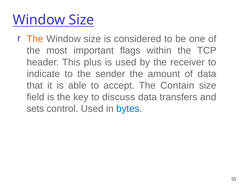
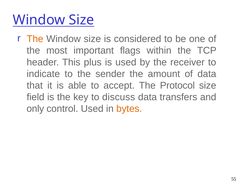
Contain: Contain -> Protocol (177, 85)
sets: sets -> only (35, 109)
bytes colour: blue -> orange (129, 109)
